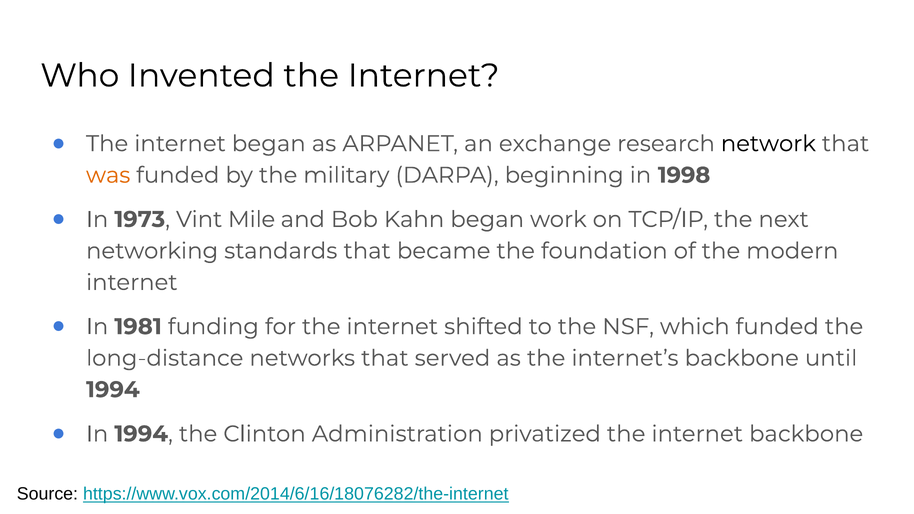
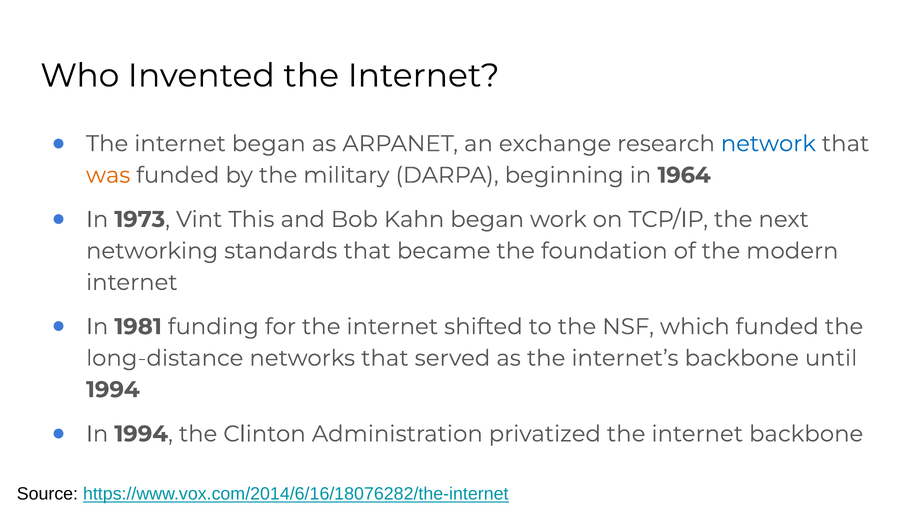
network colour: black -> blue (768, 144)
1998: 1998 -> 1964 (684, 175)
Mile: Mile -> This (251, 219)
